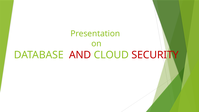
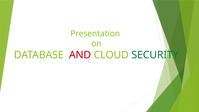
SECURITY colour: red -> green (155, 55)
